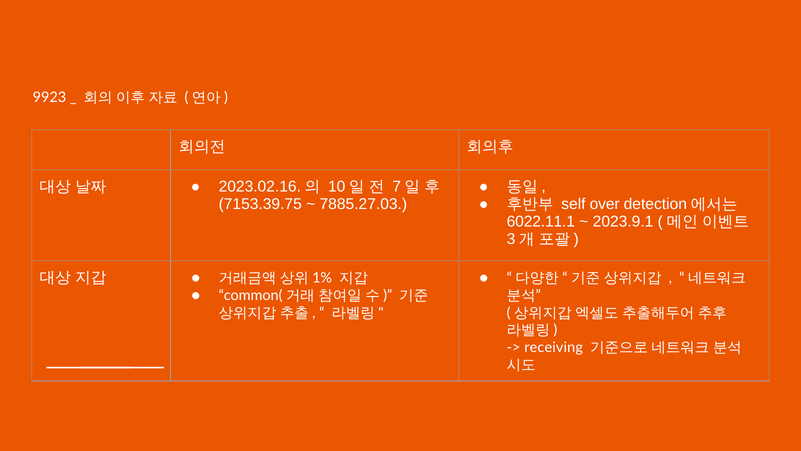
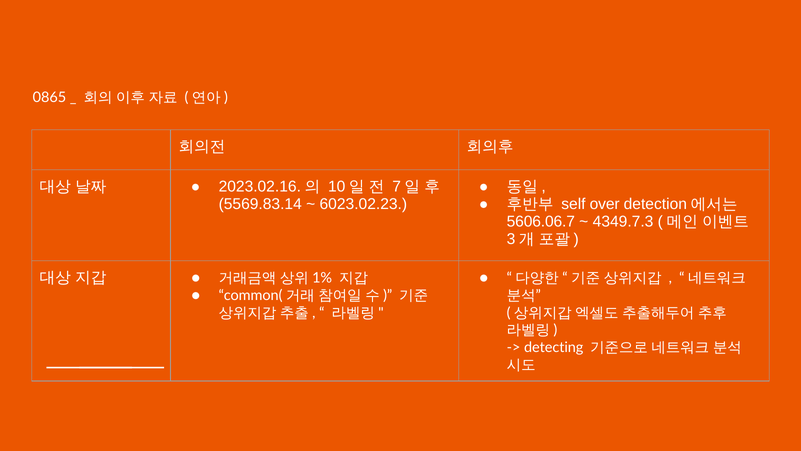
9923: 9923 -> 0865 (49, 97)
7153.39.75: 7153.39.75 -> 5569.83.14 (260, 204)
7885.27.03: 7885.27.03 -> 6023.02.23 (363, 204)
6022.11.1: 6022.11.1 -> 5606.06.7 (541, 222)
2023.9.1: 2023.9.1 -> 4349.7.3 (623, 222)
receiving: receiving -> detecting (554, 347)
